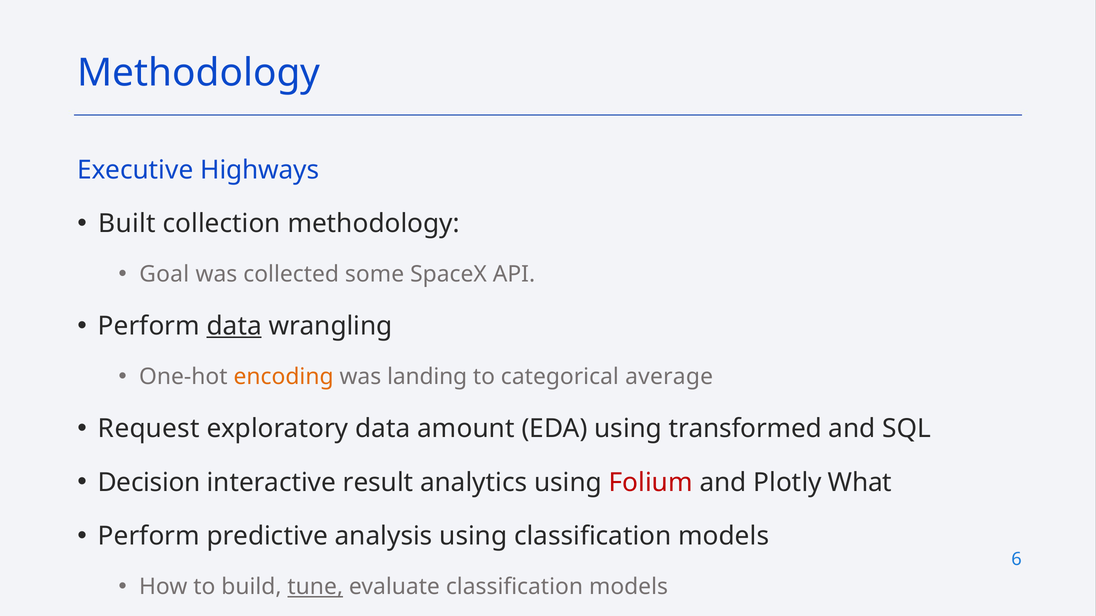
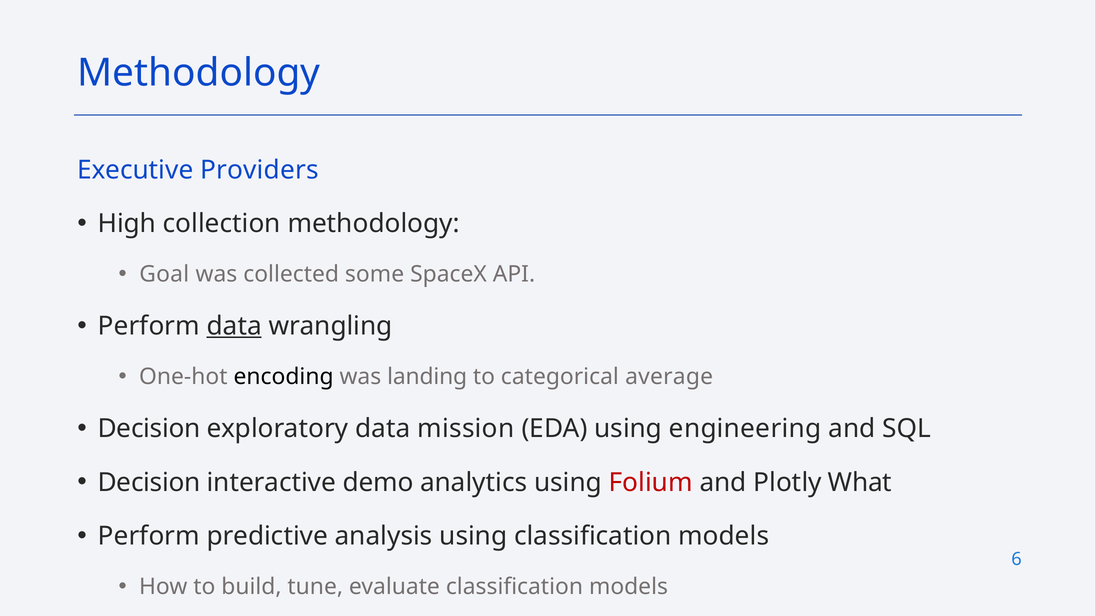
Highways: Highways -> Providers (260, 170)
Built: Built -> High (127, 224)
encoding colour: orange -> black (284, 377)
Request: Request -> Decision (149, 429)
amount: amount -> mission (466, 429)
transformed: transformed -> engineering (745, 429)
result: result -> demo (378, 483)
tune underline: present -> none (315, 587)
